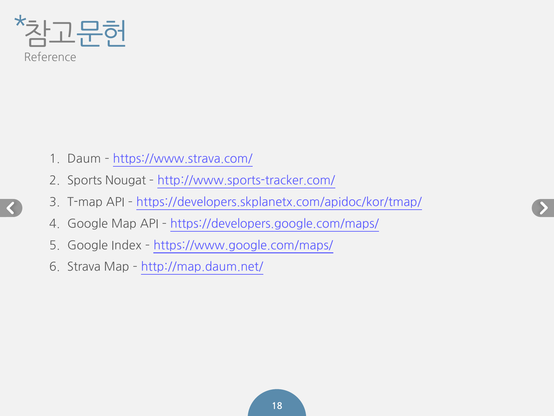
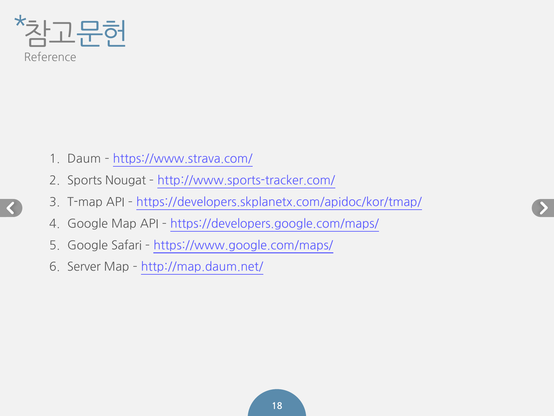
Index: Index -> Safari (127, 245)
Strava: Strava -> Server (84, 267)
